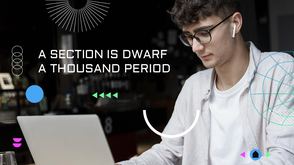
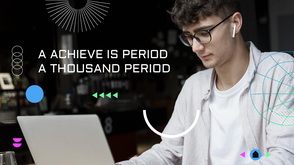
SECTION: SECTION -> ACHIEVE (77, 55)
IS DWARF: DWARF -> PERIOD (145, 55)
